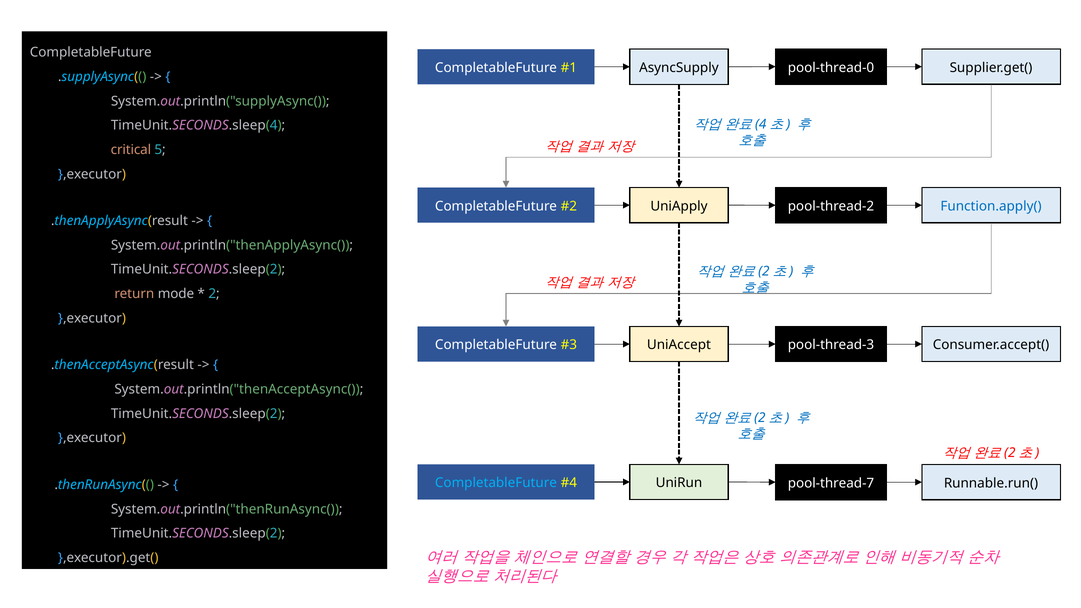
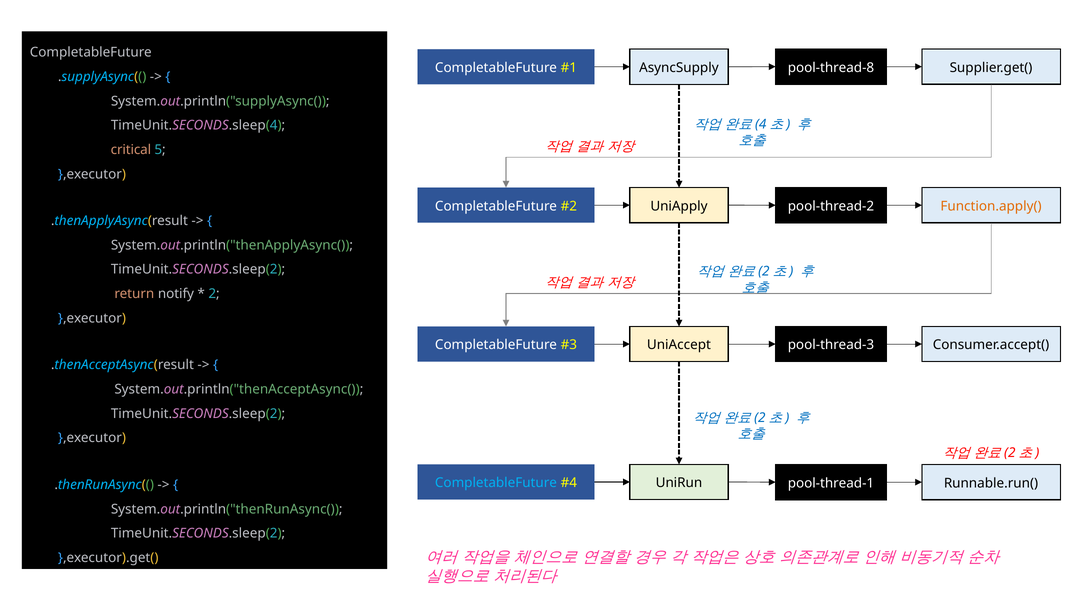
pool-thread-0: pool-thread-0 -> pool-thread-8 (831, 68)
Function.apply( colour: blue -> orange (991, 206)
mode: mode -> notify (176, 294)
pool-thread-7: pool-thread-7 -> pool-thread-1 (831, 483)
